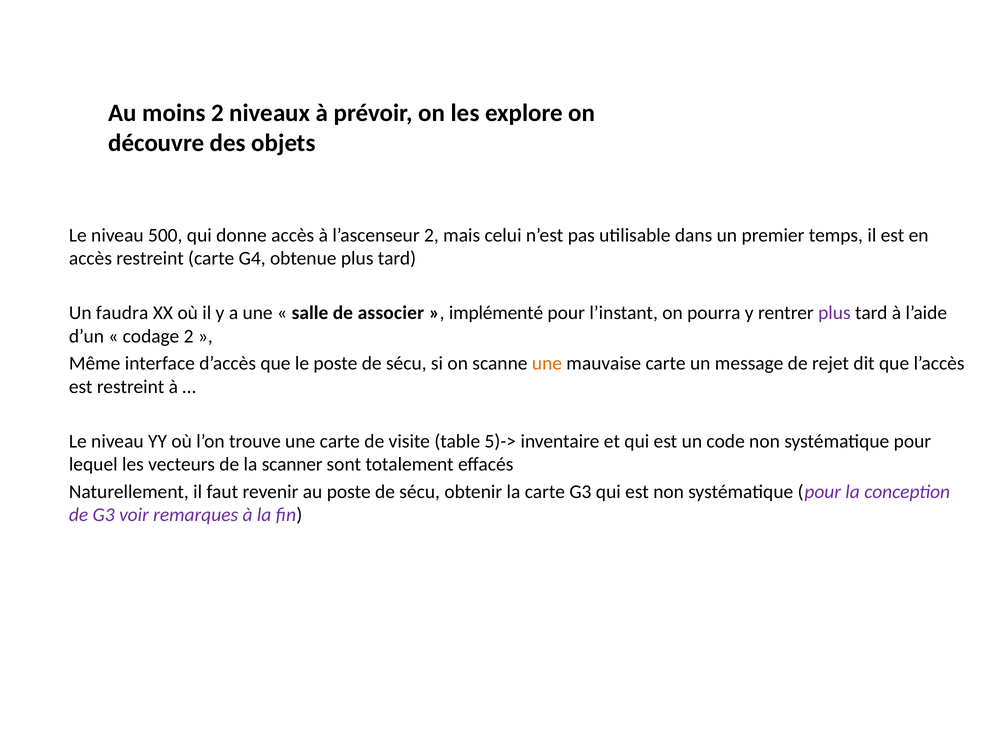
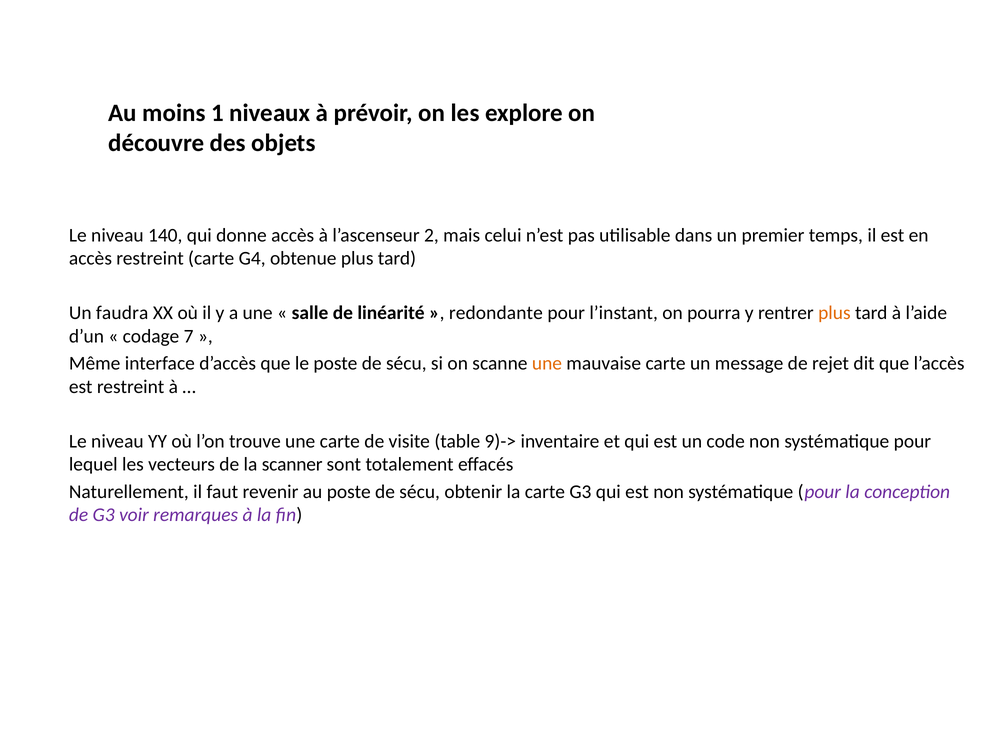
moins 2: 2 -> 1 (218, 113)
500: 500 -> 140 (165, 235)
associer: associer -> linéarité (391, 313)
implémenté: implémenté -> redondante (496, 313)
plus colour: purple -> orange (834, 313)
codage 2: 2 -> 7 (189, 336)
5)->: 5)-> -> 9)-> (500, 441)
